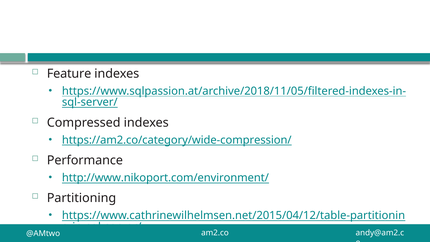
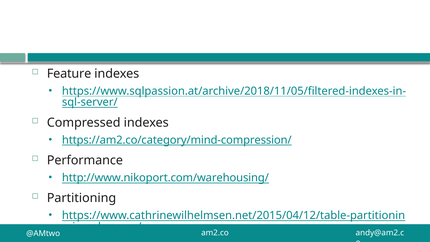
https://am2.co/category/wide-compression/: https://am2.co/category/wide-compression/ -> https://am2.co/category/mind-compression/ (177, 140)
http://www.nikoport.com/environment/: http://www.nikoport.com/environment/ -> http://www.nikoport.com/warehousing/ (165, 178)
